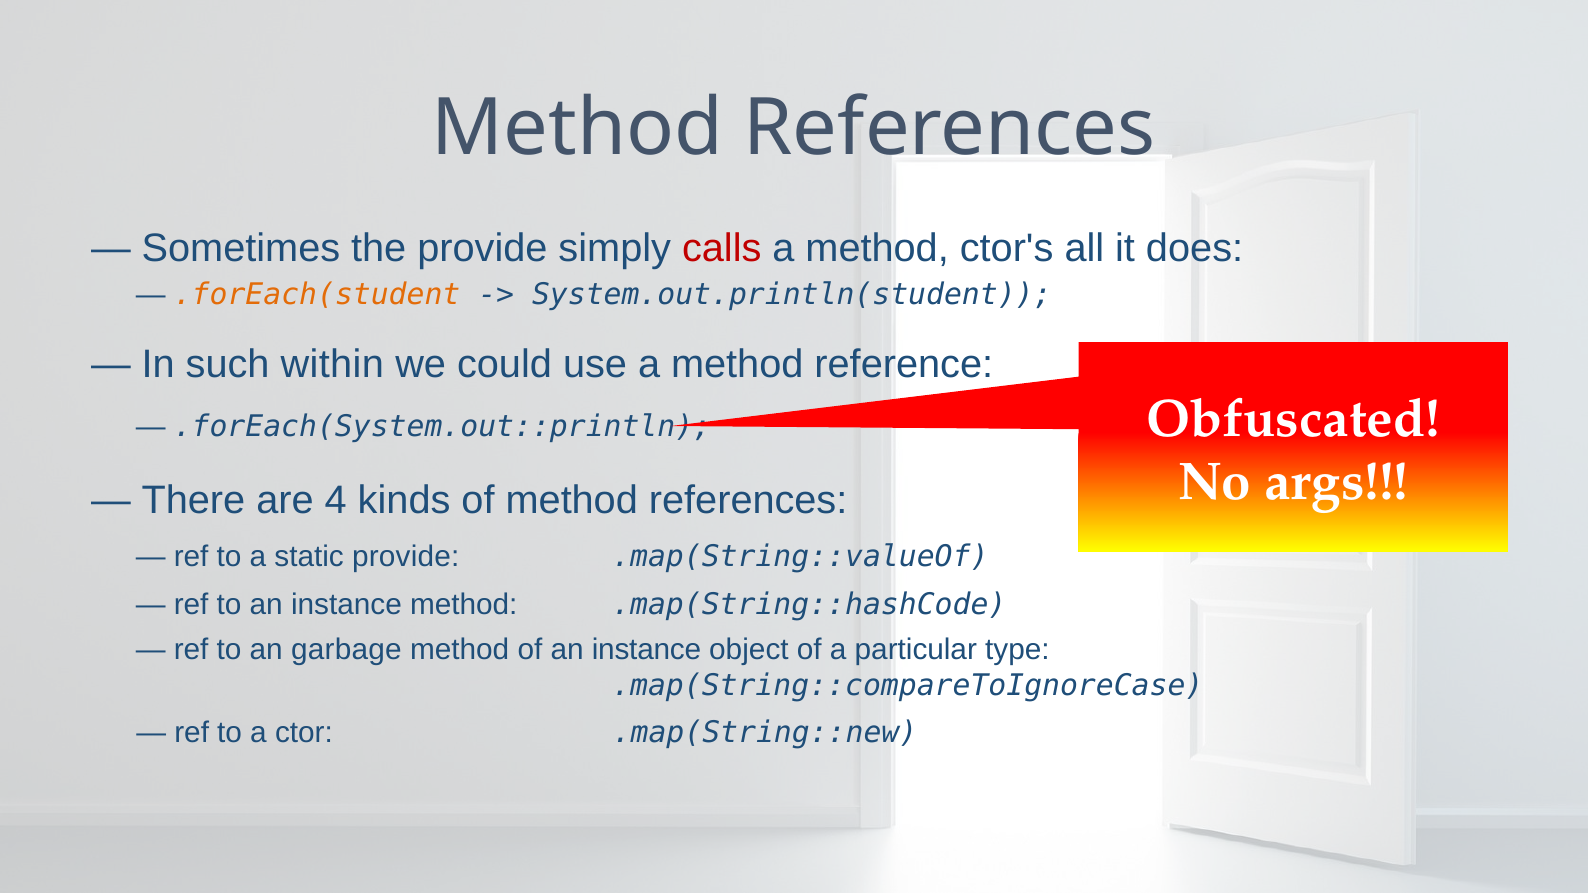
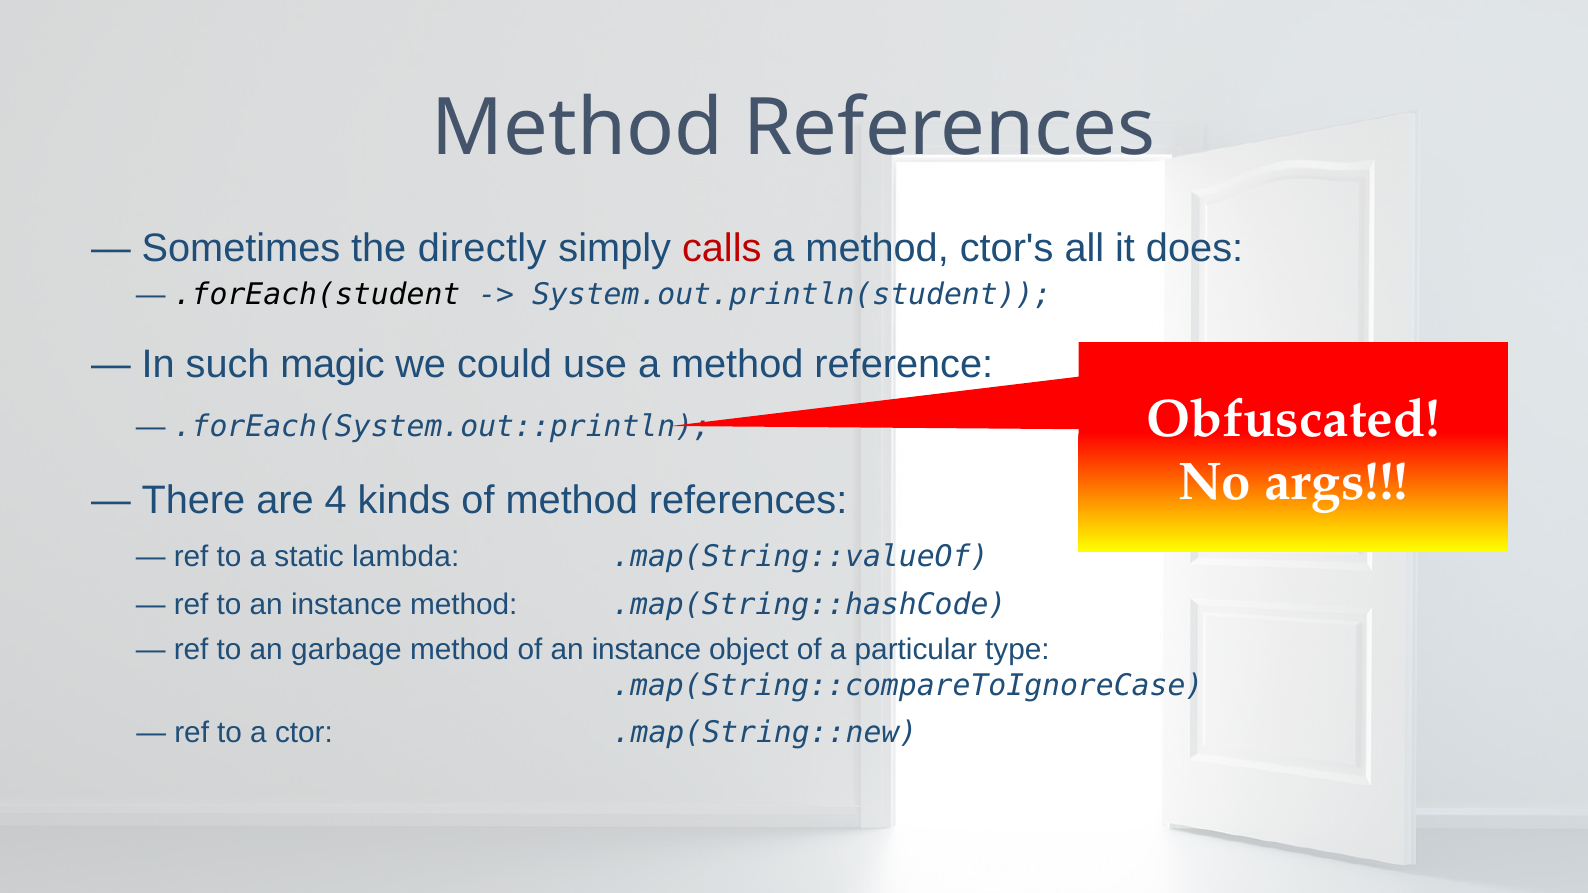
the provide: provide -> directly (482, 248)
.forEach(student colour: orange -> black (317, 295)
within: within -> magic (333, 365)
static provide: provide -> lambda (406, 557)
